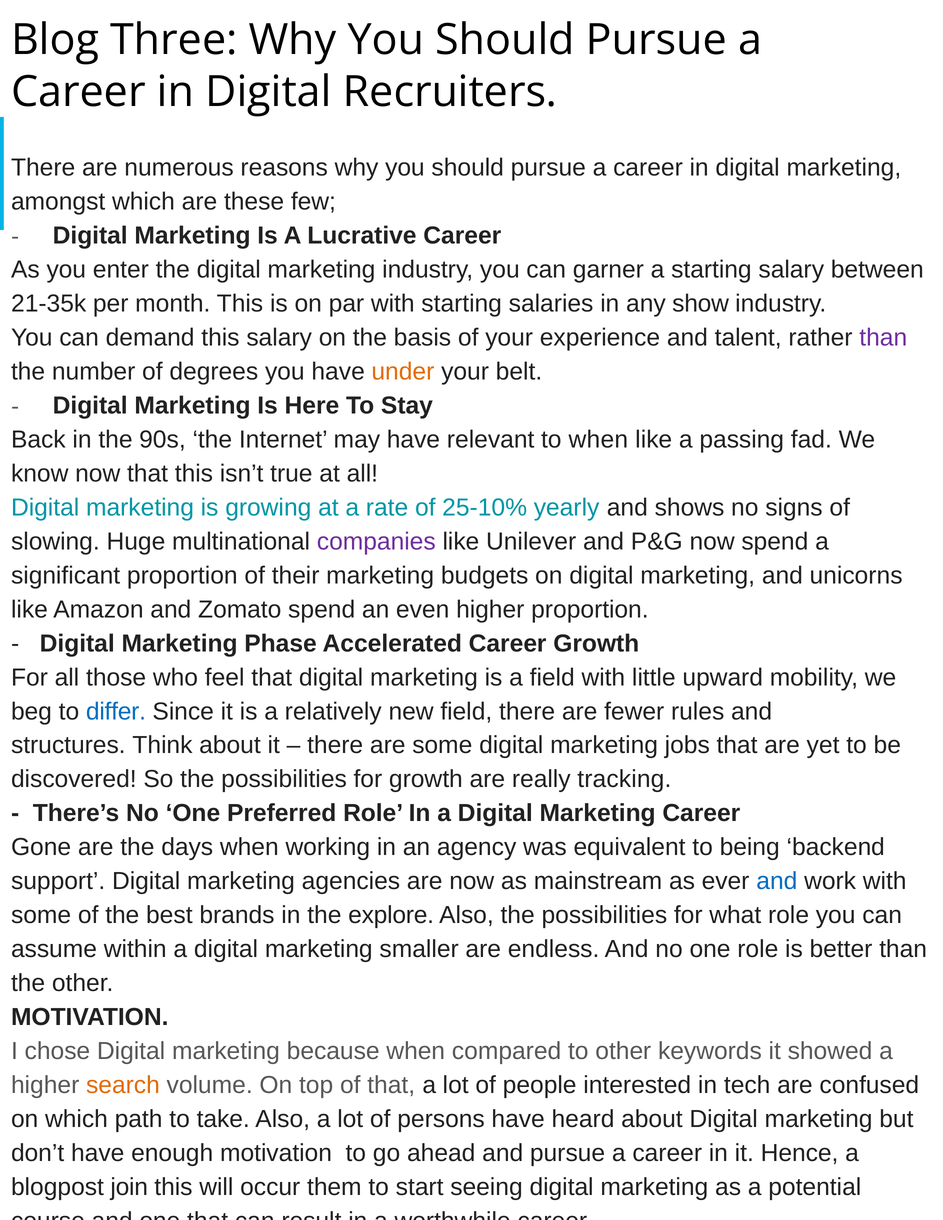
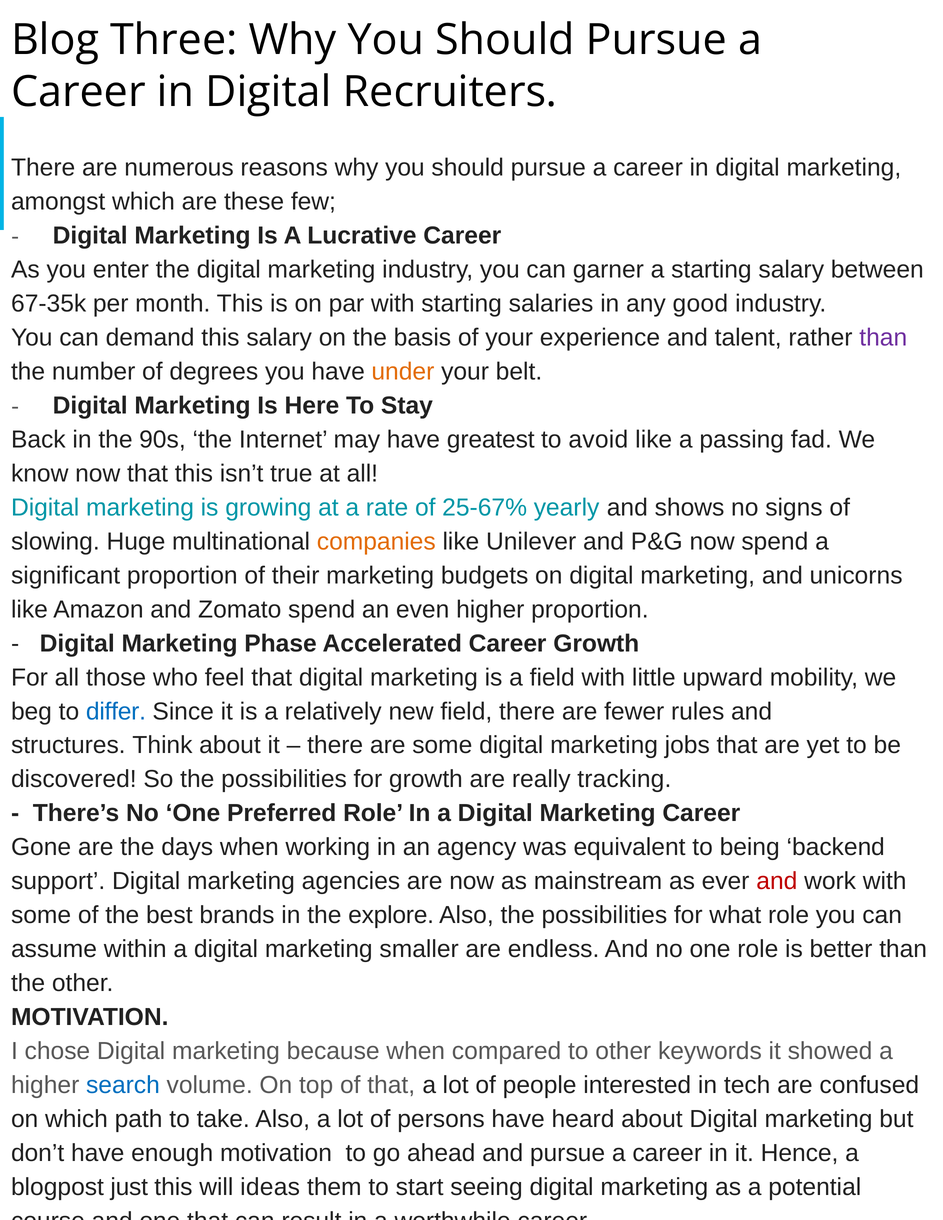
21-35k: 21-35k -> 67-35k (49, 304)
show: show -> good (700, 304)
relevant: relevant -> greatest (491, 440)
to when: when -> avoid (598, 440)
25-10%: 25-10% -> 25-67% (485, 508)
companies colour: purple -> orange (376, 542)
and colour: blue -> red (777, 881)
search colour: orange -> blue (123, 1085)
join: join -> just (129, 1187)
occur: occur -> ideas (270, 1187)
